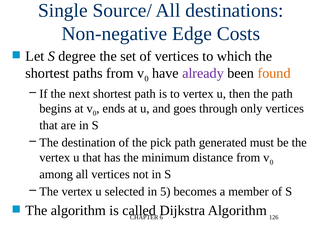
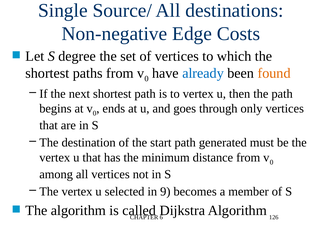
already colour: purple -> blue (203, 73)
pick: pick -> start (161, 143)
5: 5 -> 9 (165, 192)
